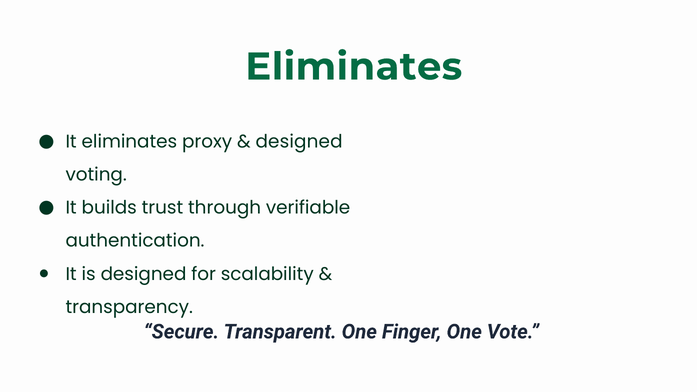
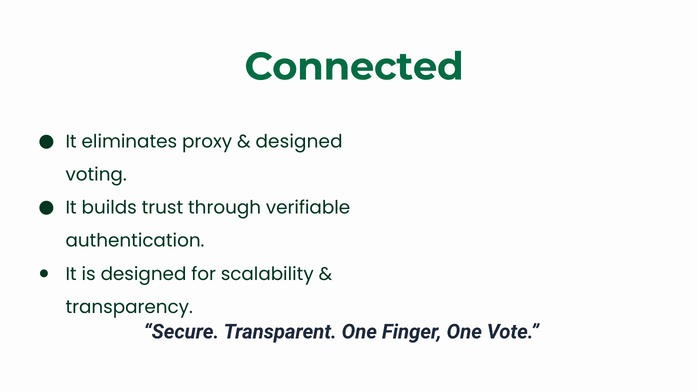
Eliminates: Eliminates -> Connected (354, 67)
